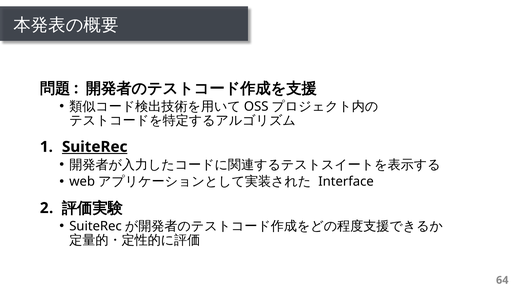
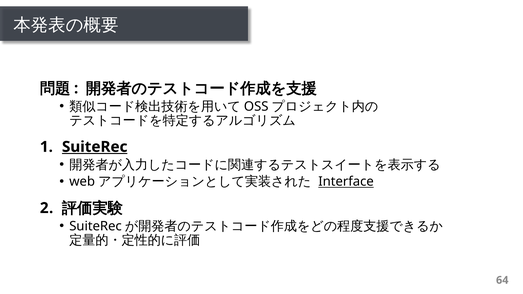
Interface underline: none -> present (346, 182)
